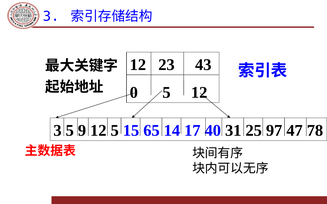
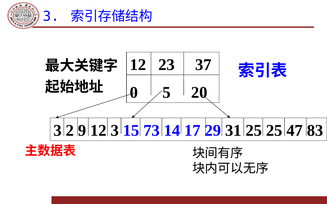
43: 43 -> 37 (203, 65)
5 12: 12 -> 20 (199, 93)
3 5: 5 -> 2 (70, 131)
12 5: 5 -> 3 (115, 131)
65: 65 -> 73 (151, 131)
40: 40 -> 29 (213, 131)
25 97: 97 -> 25 (274, 131)
78: 78 -> 83 (315, 131)
